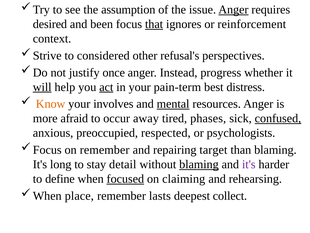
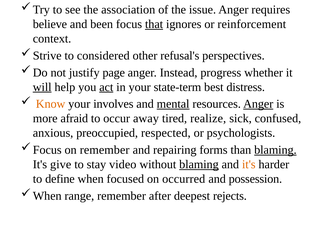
assumption: assumption -> association (128, 10)
Anger underline: present -> none (233, 10)
desired: desired -> believe (50, 24)
once: once -> page (114, 72)
pain-term: pain-term -> state-term (177, 87)
Anger underline: none -> present (258, 104)
phases: phases -> realize (208, 118)
confused underline: present -> none (278, 118)
target: target -> forms (214, 150)
blaming underline: none -> present (275, 150)
long: long -> give (61, 164)
detail: detail -> video (123, 164)
it's colour: purple -> orange (249, 164)
focused underline: present -> none (125, 179)
claiming: claiming -> occurred (184, 179)
rehearsing: rehearsing -> possession (255, 179)
place: place -> range (79, 195)
lasts: lasts -> after (160, 195)
collect: collect -> rejects (230, 195)
